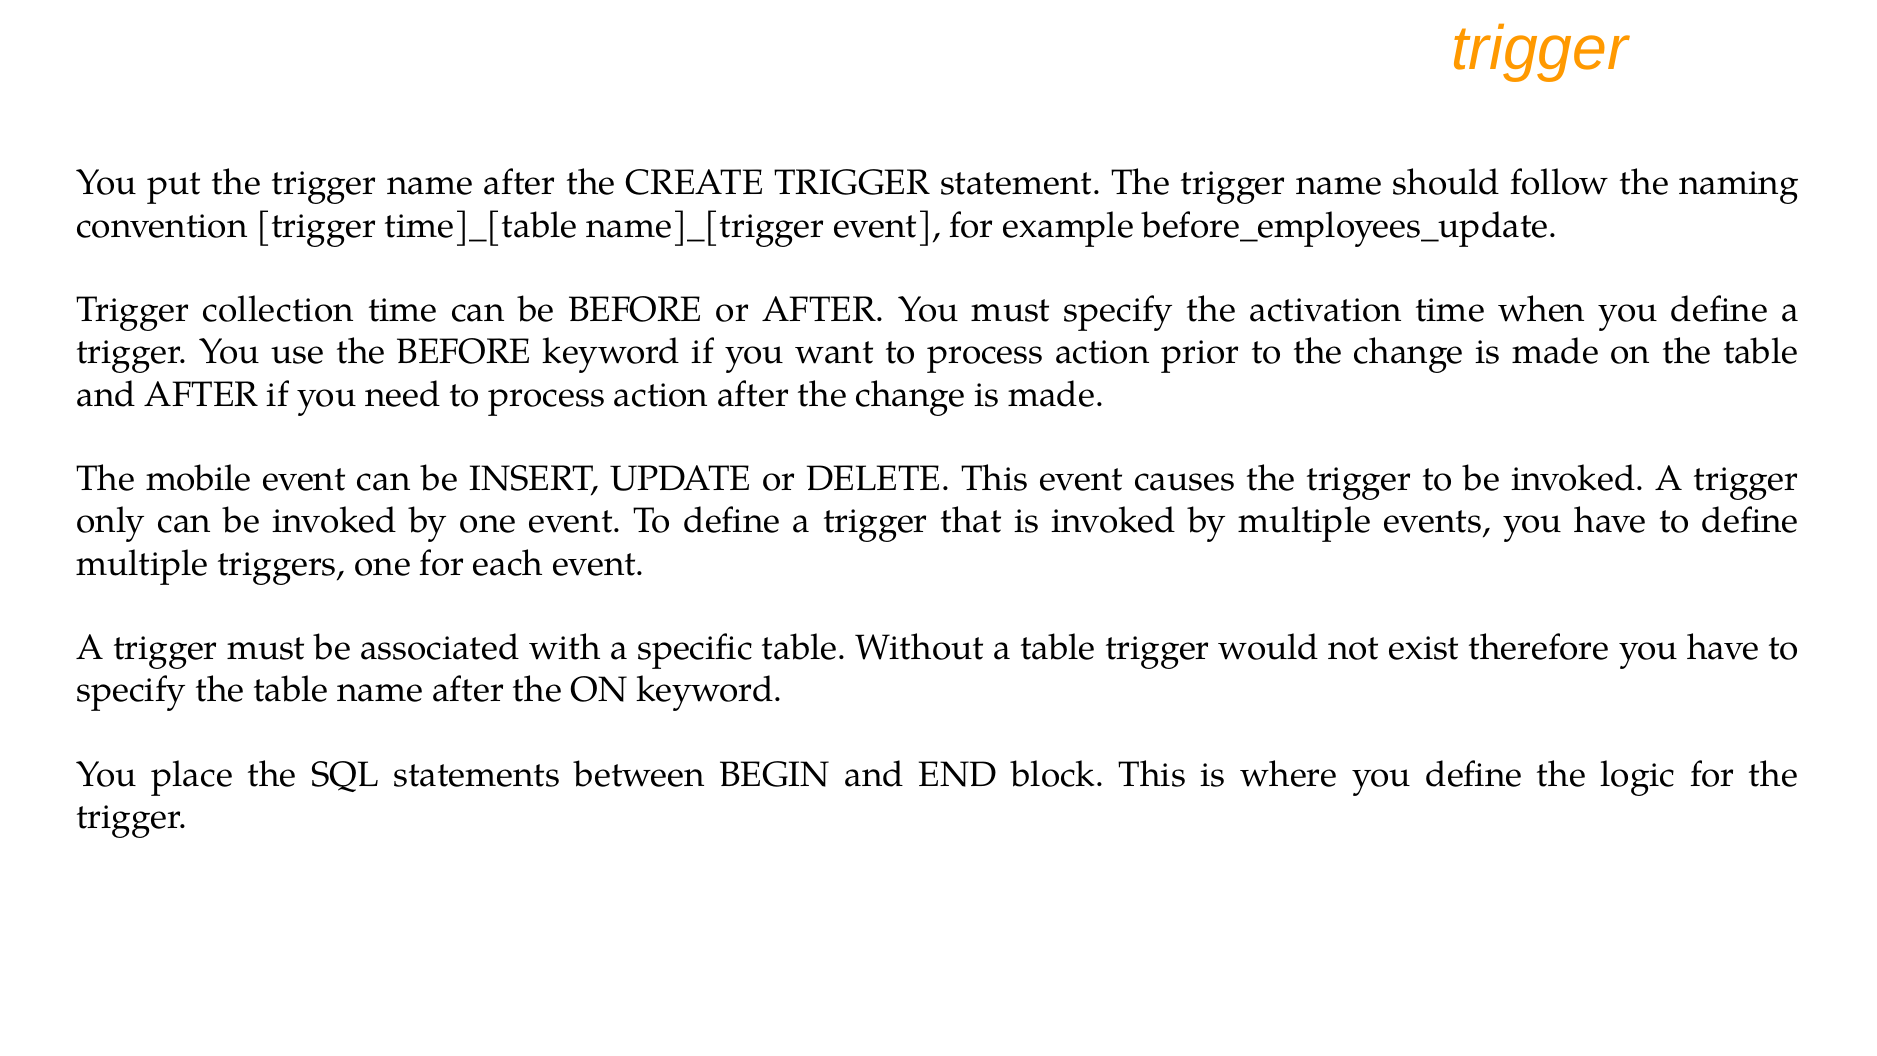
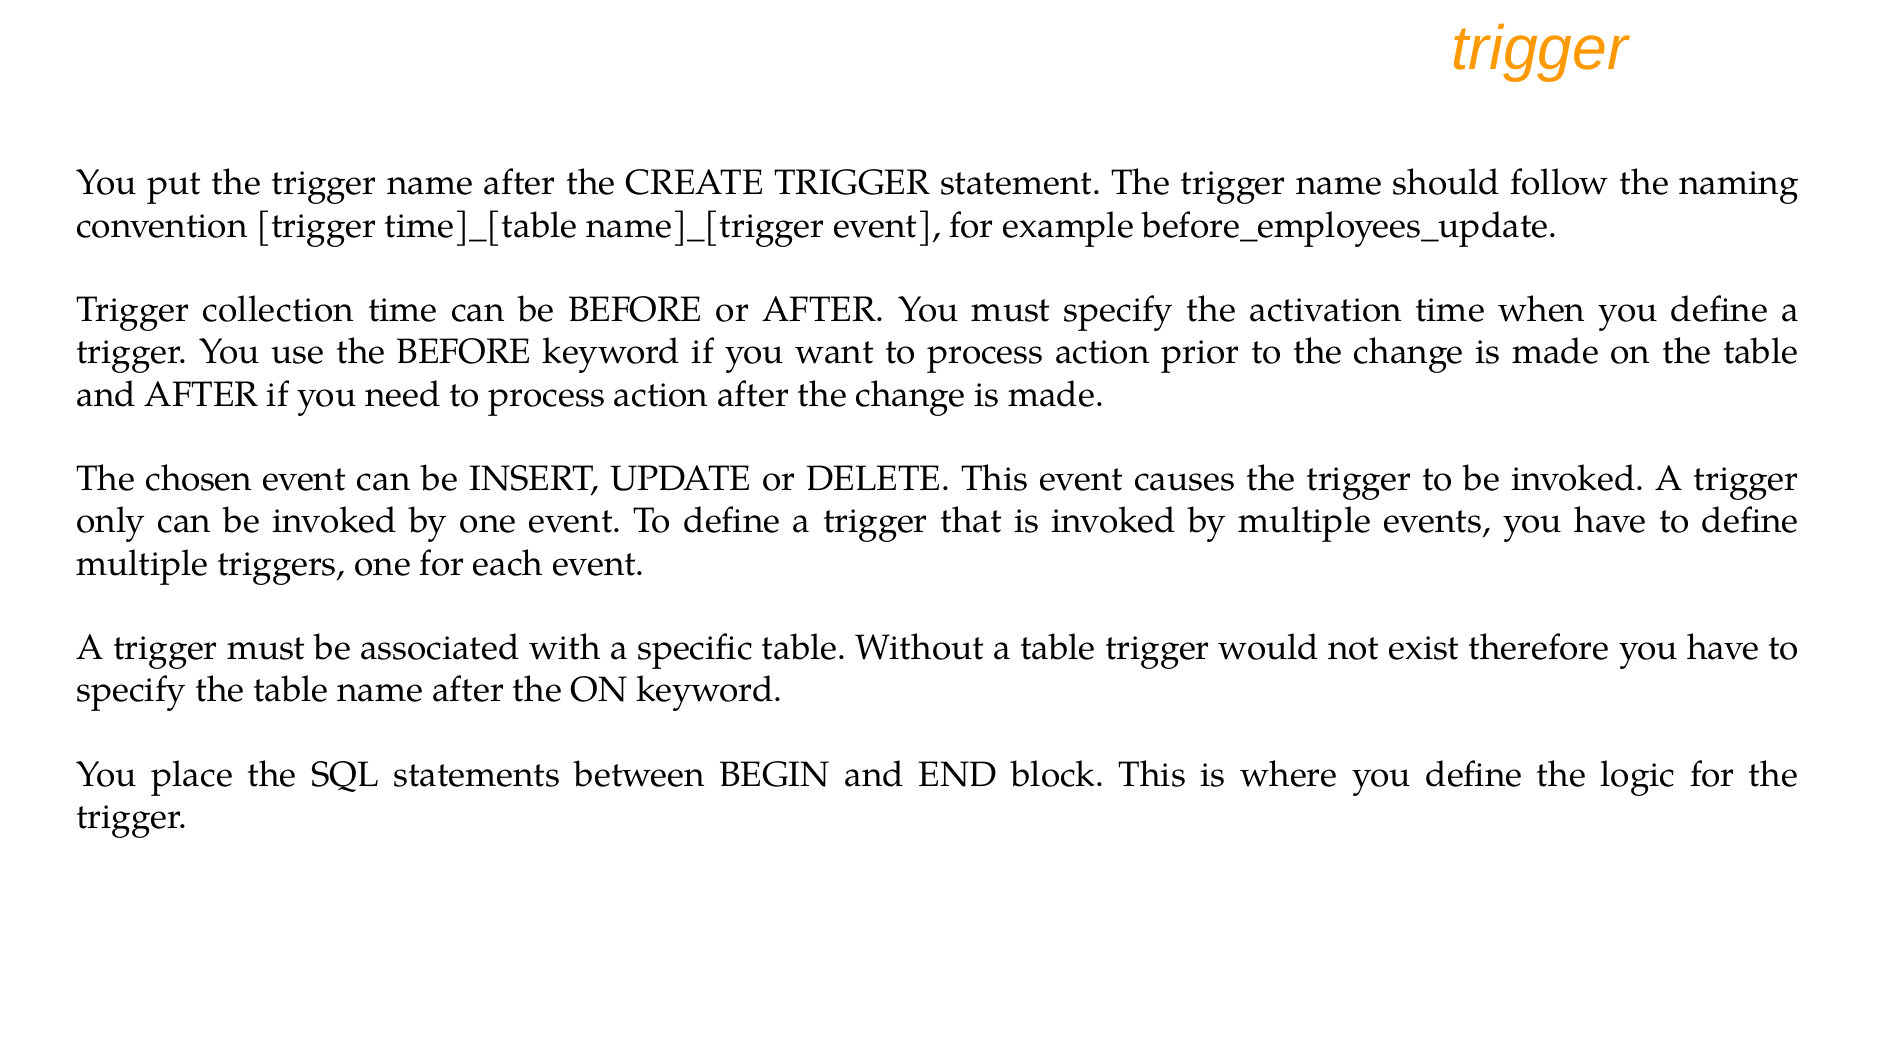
mobile: mobile -> chosen (199, 479)
